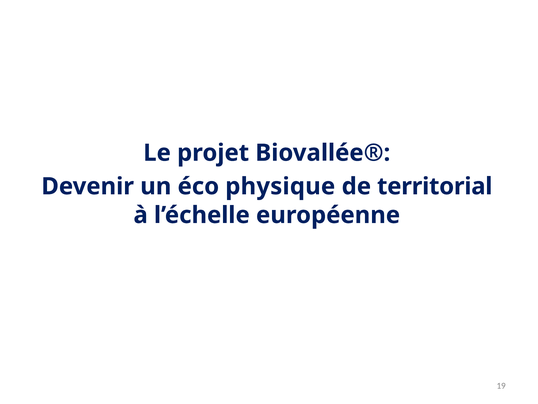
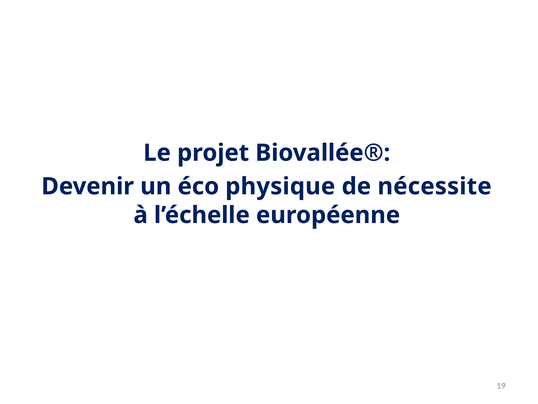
territorial: territorial -> nécessite (435, 186)
